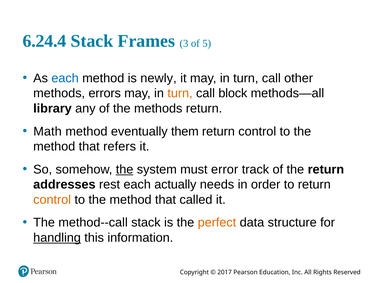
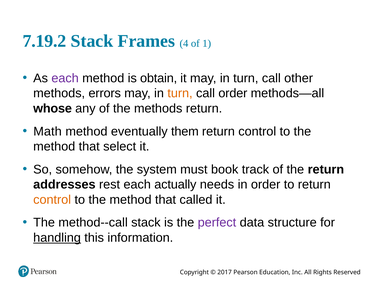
6.24.4: 6.24.4 -> 7.19.2 (45, 41)
3: 3 -> 4 (184, 43)
5: 5 -> 1 (207, 43)
each colour: blue -> purple (65, 78)
newly: newly -> obtain (159, 78)
call block: block -> order (233, 93)
library: library -> whose (53, 109)
refers: refers -> select (120, 147)
the underline: present -> none (125, 170)
error: error -> book (225, 170)
perfect colour: orange -> purple (217, 223)
